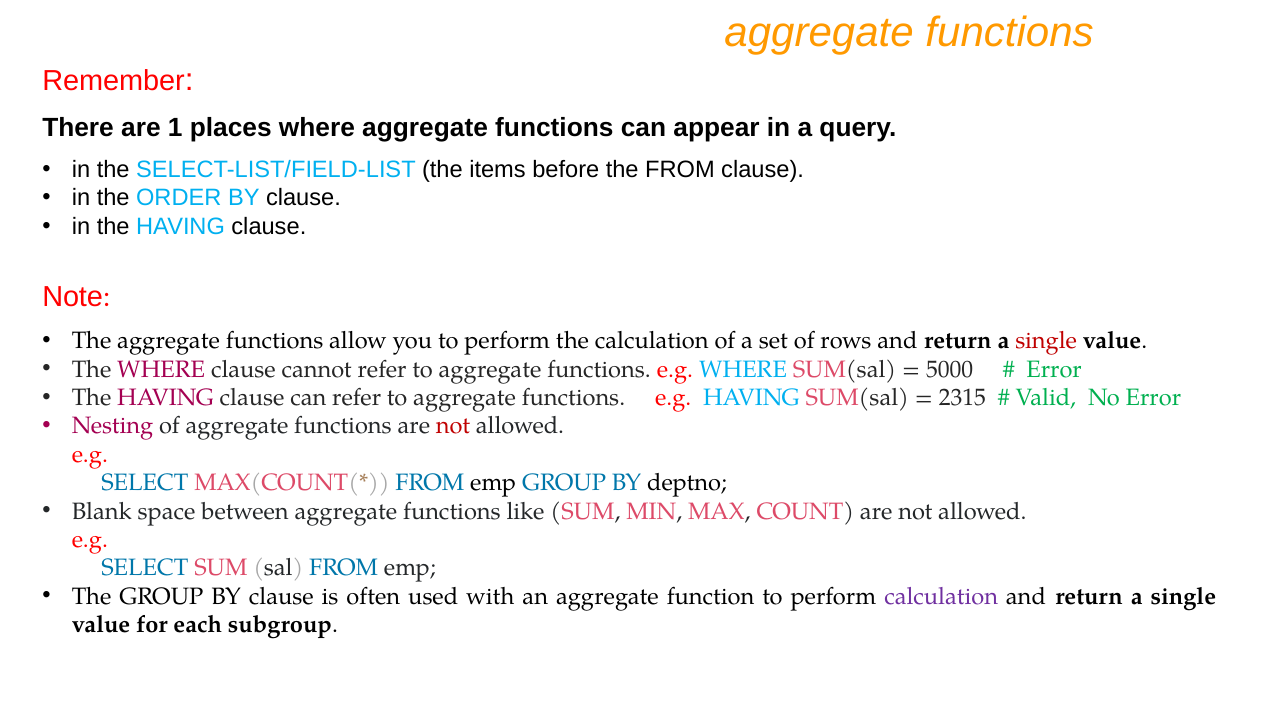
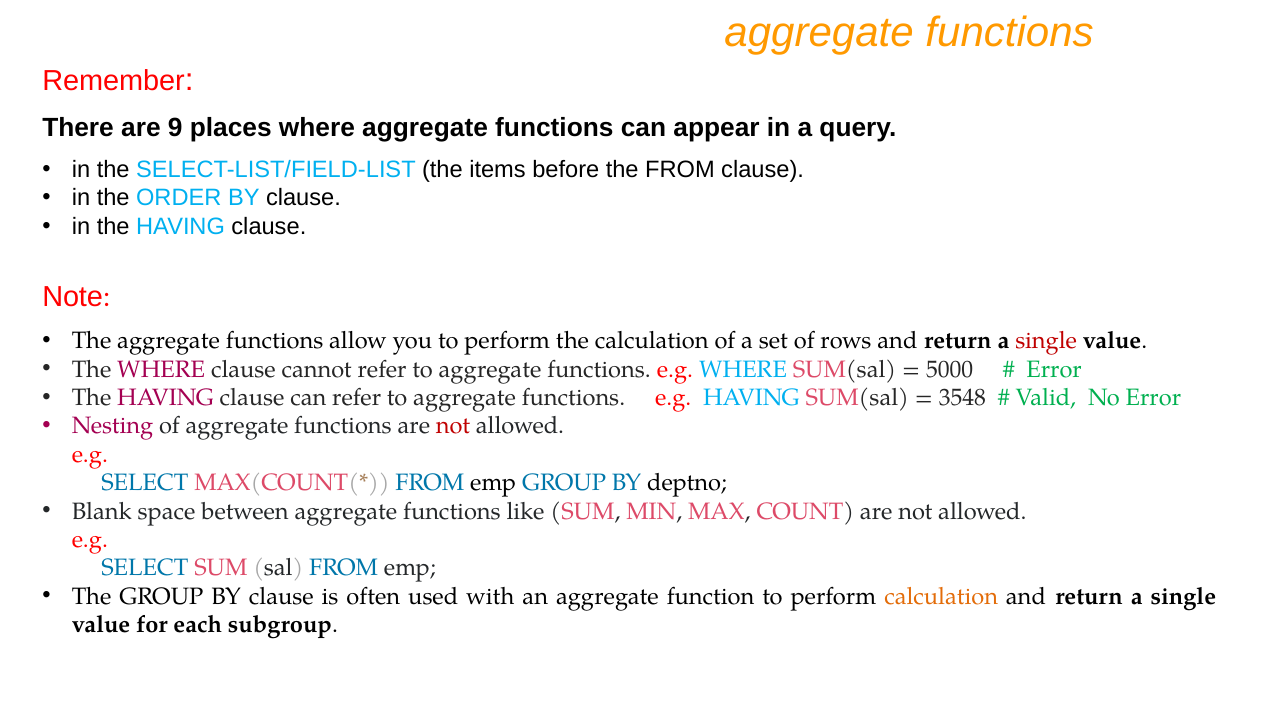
1: 1 -> 9 (175, 127)
2315: 2315 -> 3548 (962, 397)
calculation colour: purple -> orange (941, 596)
